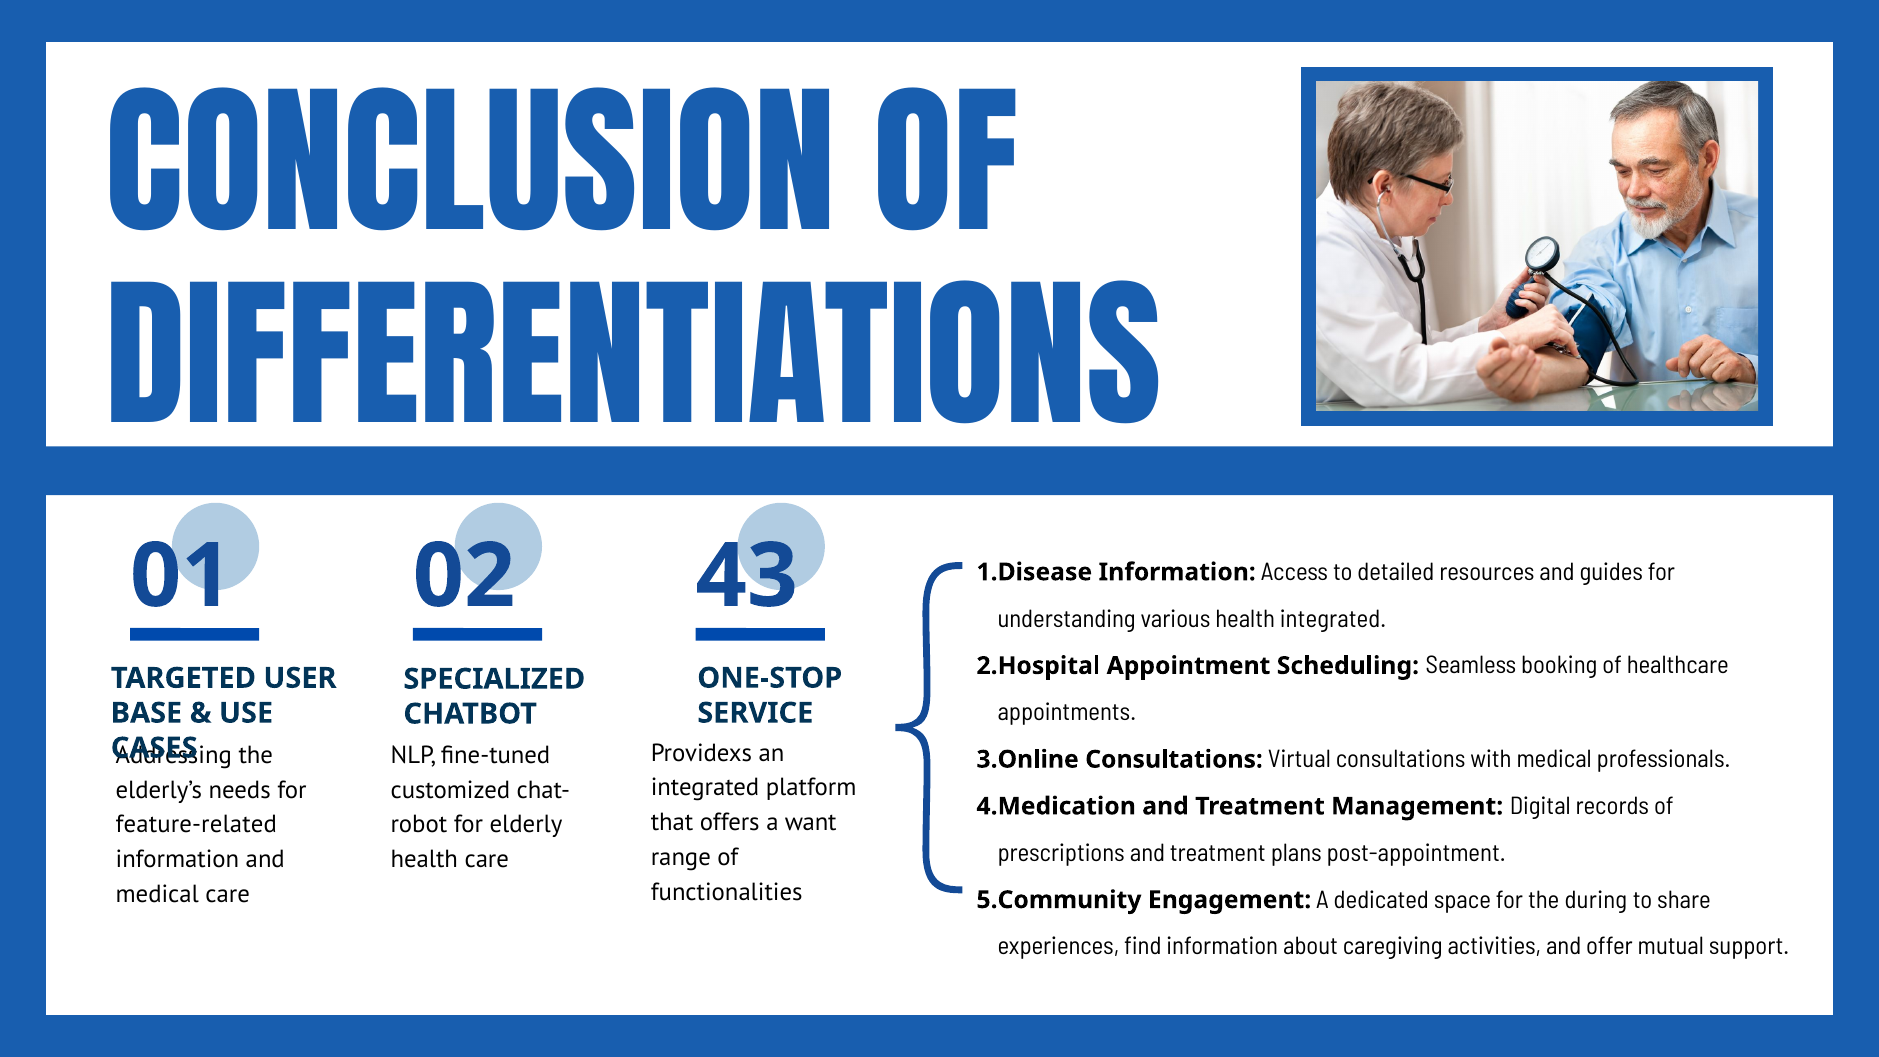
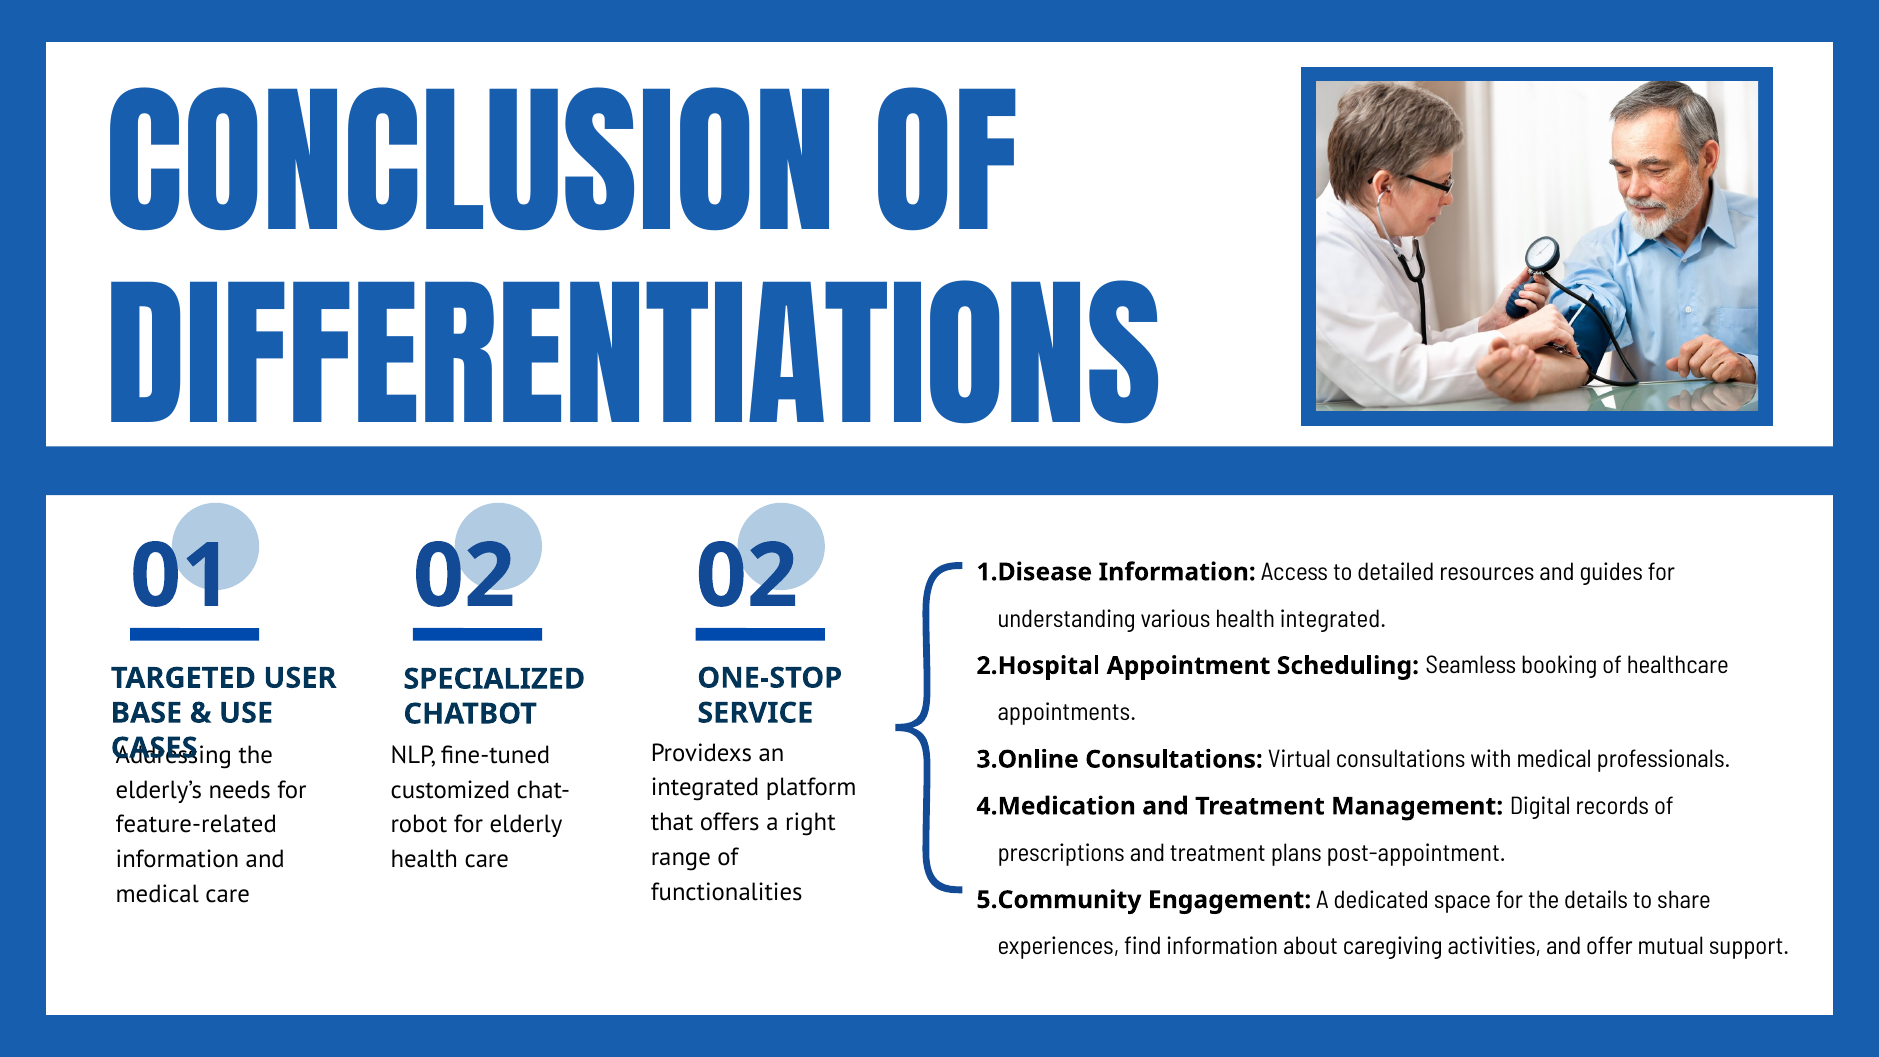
02 43: 43 -> 02 (747, 576)
want: want -> right (810, 822)
during: during -> details (1596, 900)
